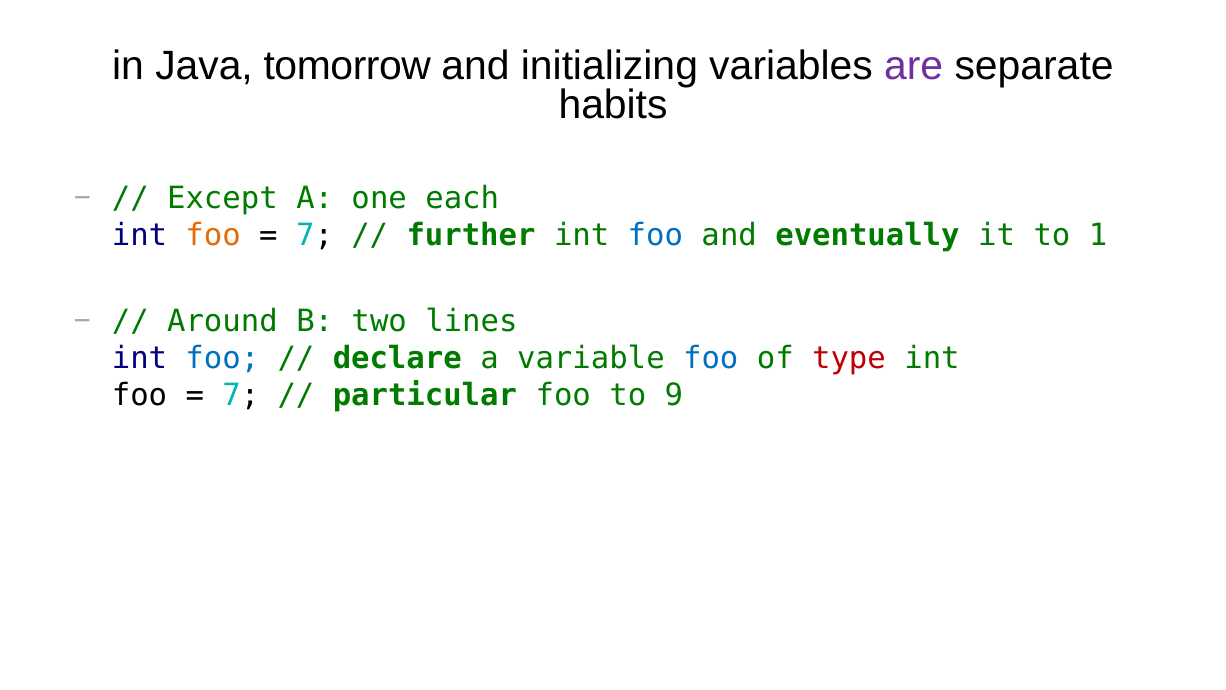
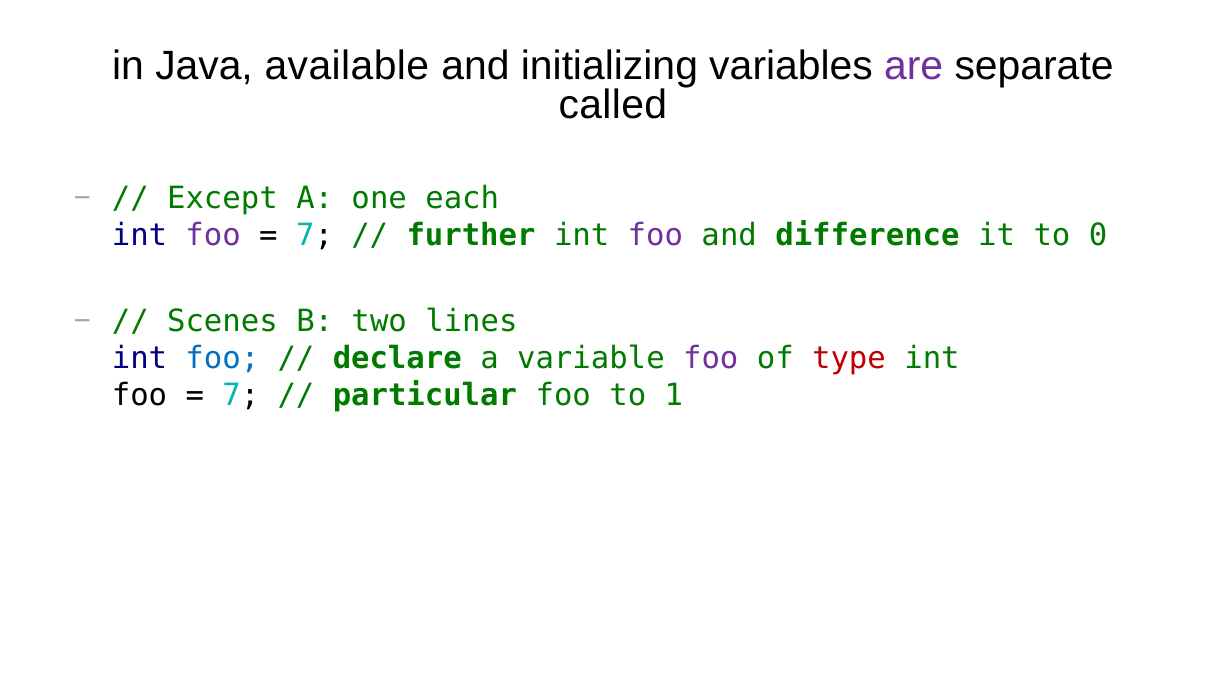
tomorrow: tomorrow -> available (347, 66)
habits: habits -> called (613, 105)
foo colour: orange -> purple (213, 236)
foo colour: blue -> purple (655, 236)
eventually: eventually -> difference (867, 236)
1: 1 -> 0 (1098, 236)
Around: Around -> Scenes (222, 321)
foo colour: blue -> purple (711, 358)
9: 9 -> 1 (674, 395)
